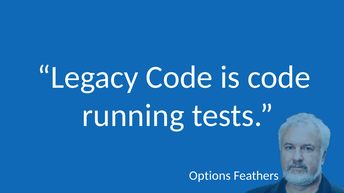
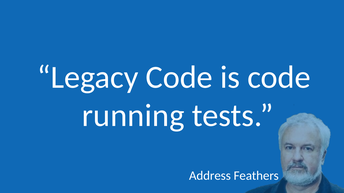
Options: Options -> Address (210, 176)
